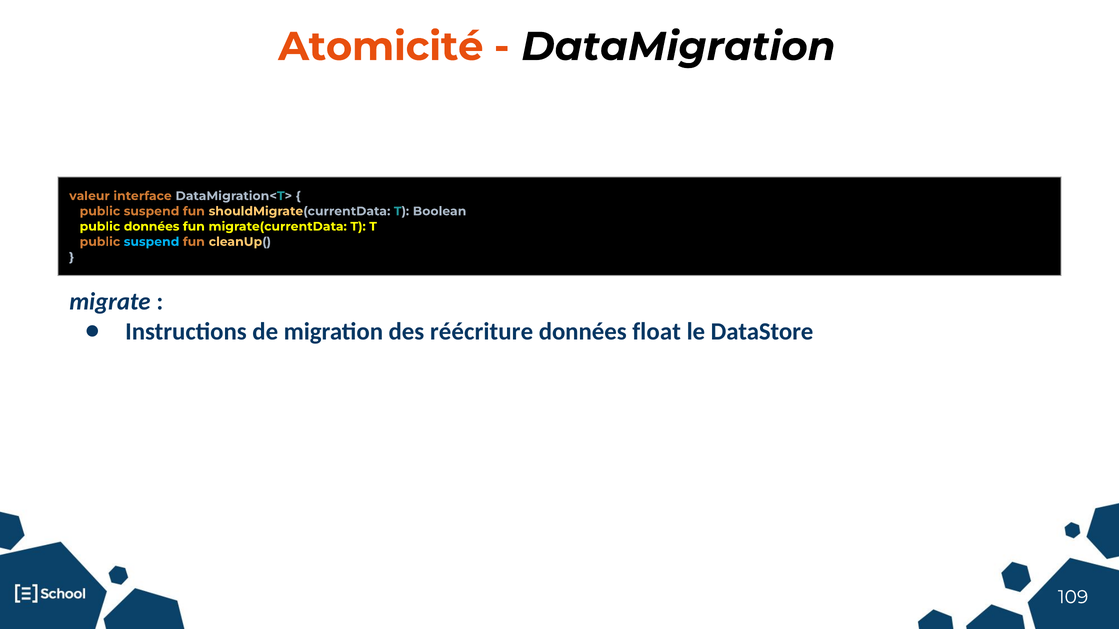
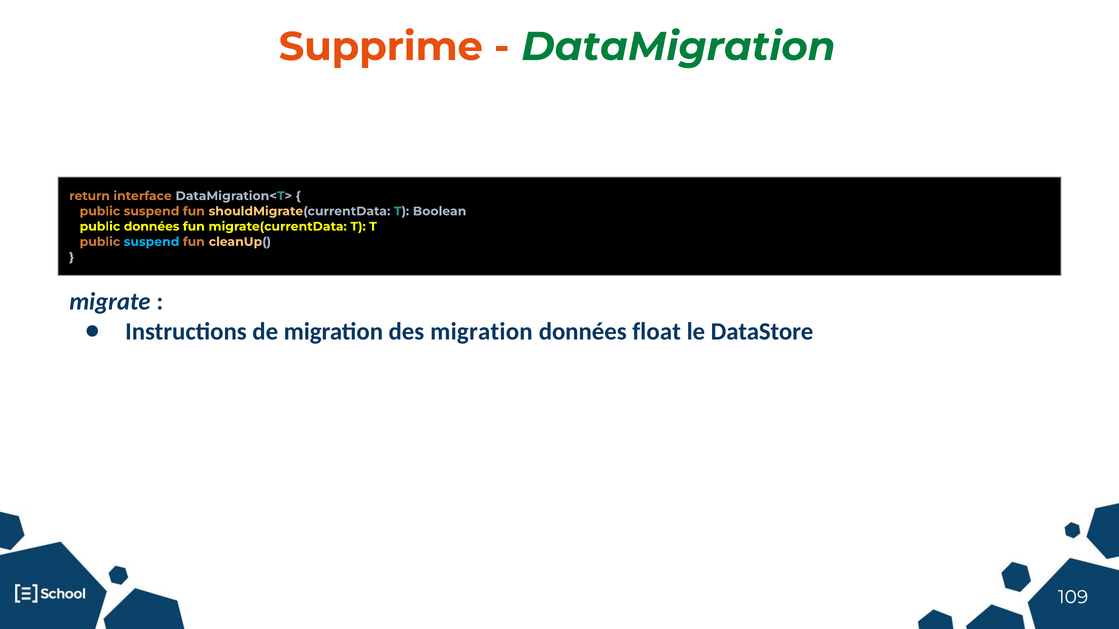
Atomicité: Atomicité -> Supprime (381, 47)
DataMigration colour: black -> green (678, 47)
valeur: valeur -> return (90, 196)
des réécriture: réécriture -> migration (481, 332)
